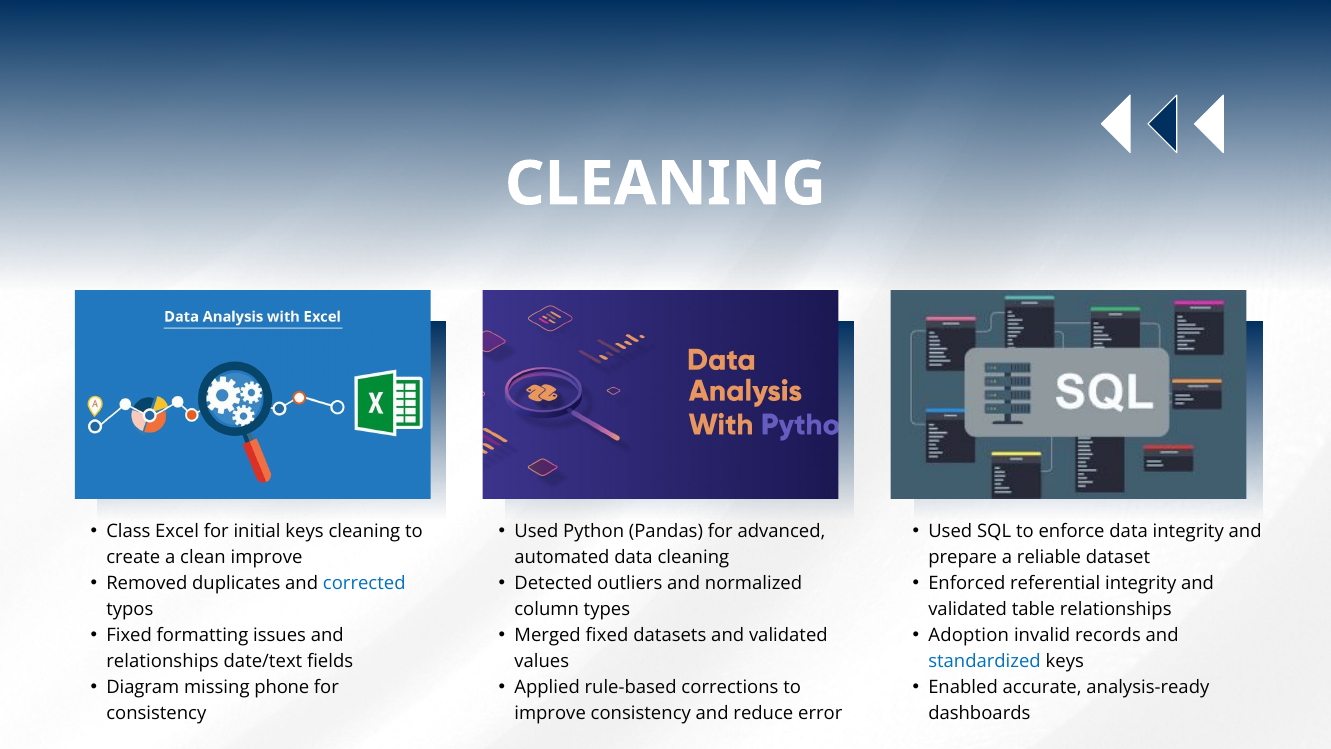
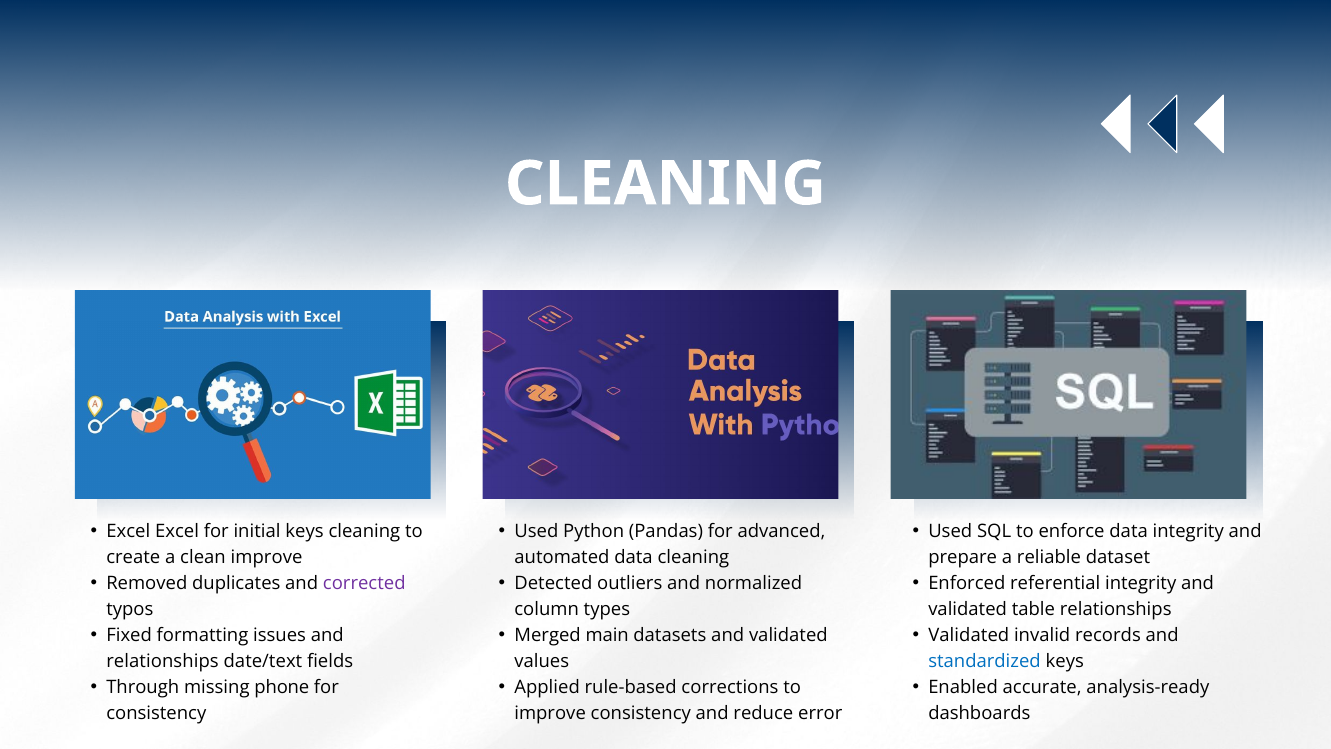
Class: Class -> Excel (128, 532)
corrected colour: blue -> purple (364, 583)
Merged fixed: fixed -> main (607, 635)
Adoption: Adoption -> Validated (969, 635)
Diagram: Diagram -> Through (143, 687)
